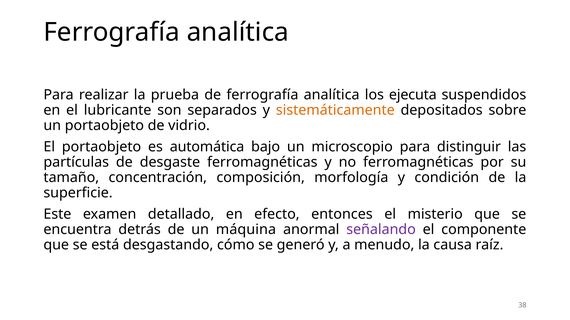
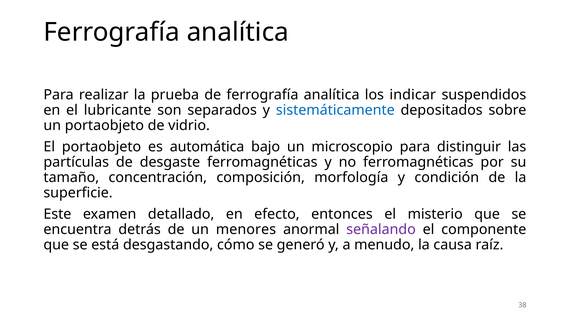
ejecuta: ejecuta -> indicar (413, 95)
sistemáticamente colour: orange -> blue (335, 110)
máquina: máquina -> menores (246, 230)
